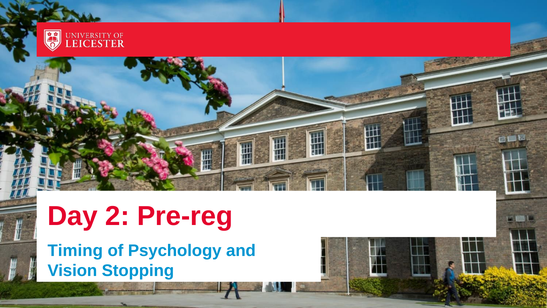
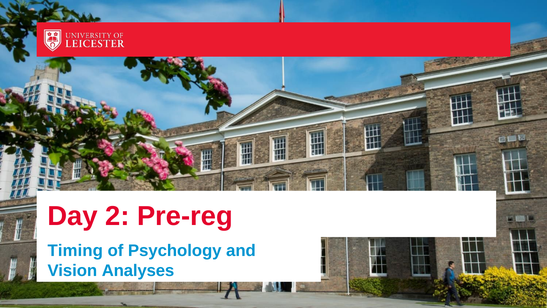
Stopping: Stopping -> Analyses (138, 270)
